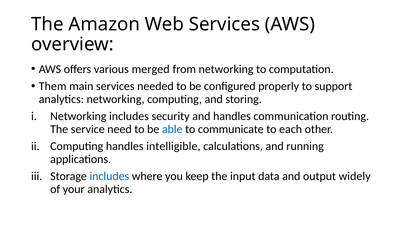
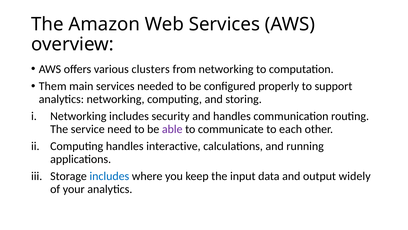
merged: merged -> clusters (151, 69)
able colour: blue -> purple (172, 129)
intelligible: intelligible -> interactive (173, 146)
